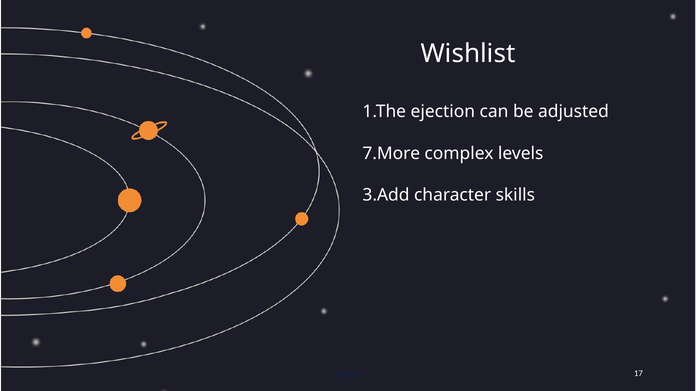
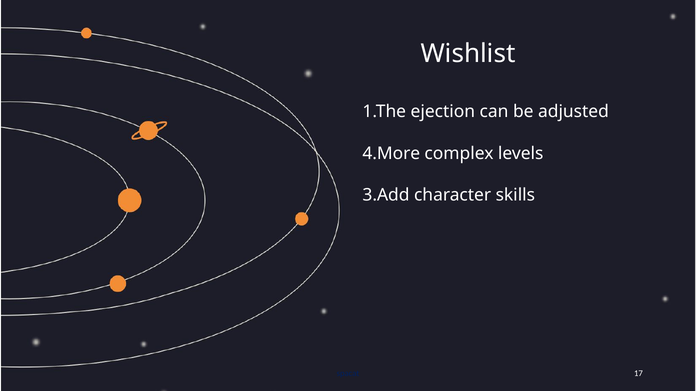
7.More: 7.More -> 4.More (391, 154)
